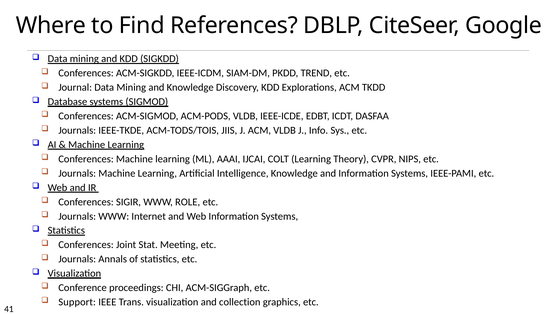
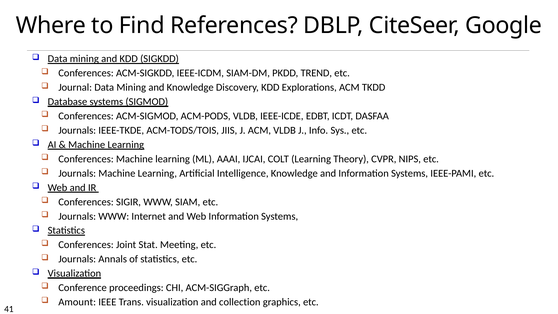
ROLE: ROLE -> SIAM (188, 202)
Support: Support -> Amount (77, 302)
